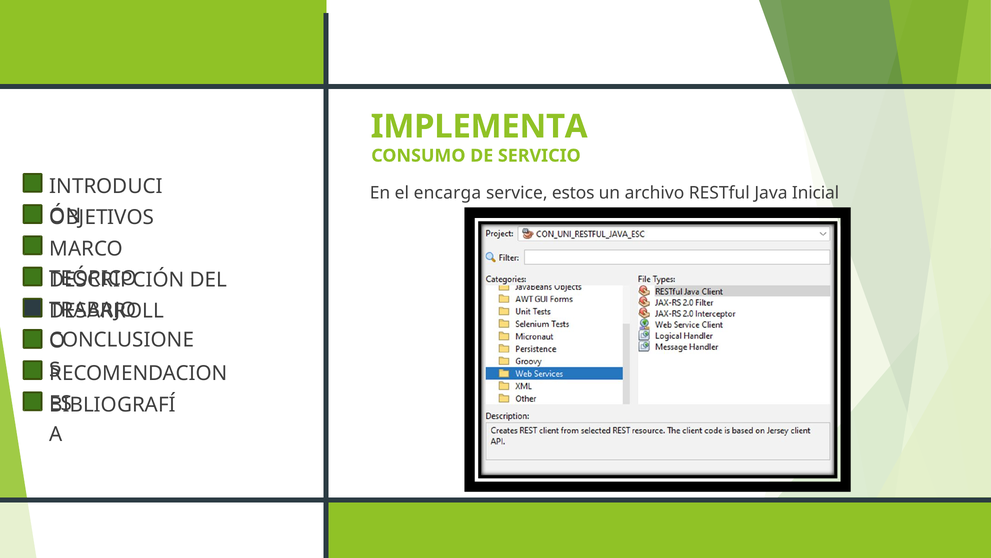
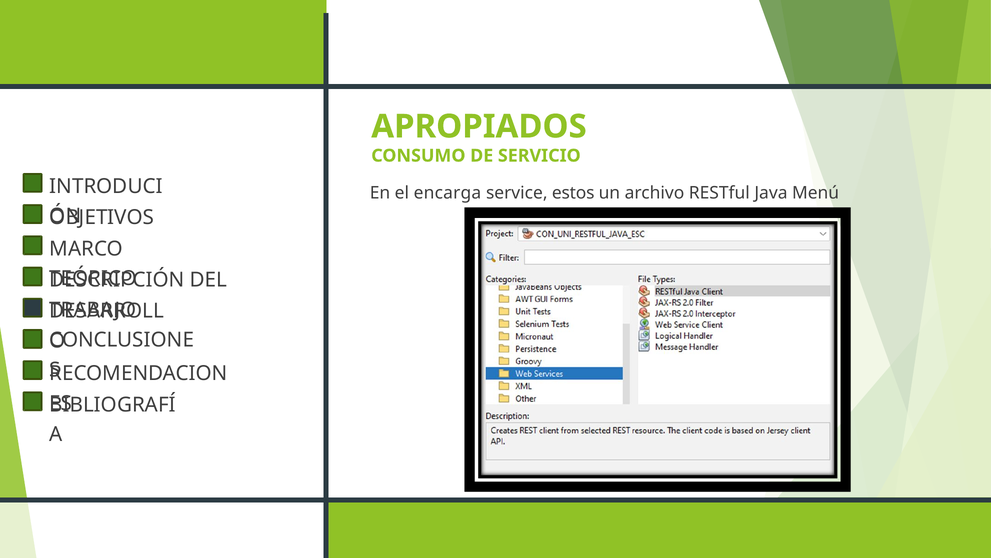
IMPLEMENTA: IMPLEMENTA -> APROPIADOS (479, 126)
Inicial: Inicial -> Menú (816, 193)
